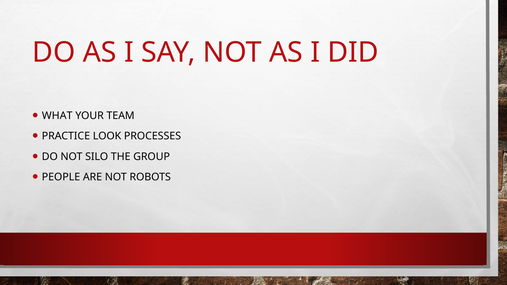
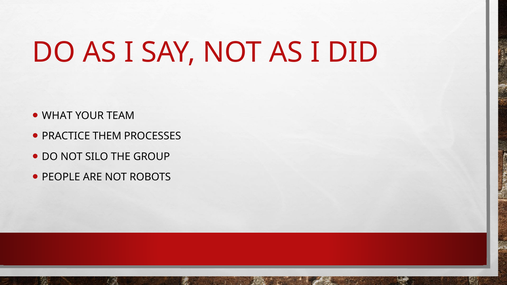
LOOK: LOOK -> THEM (107, 136)
